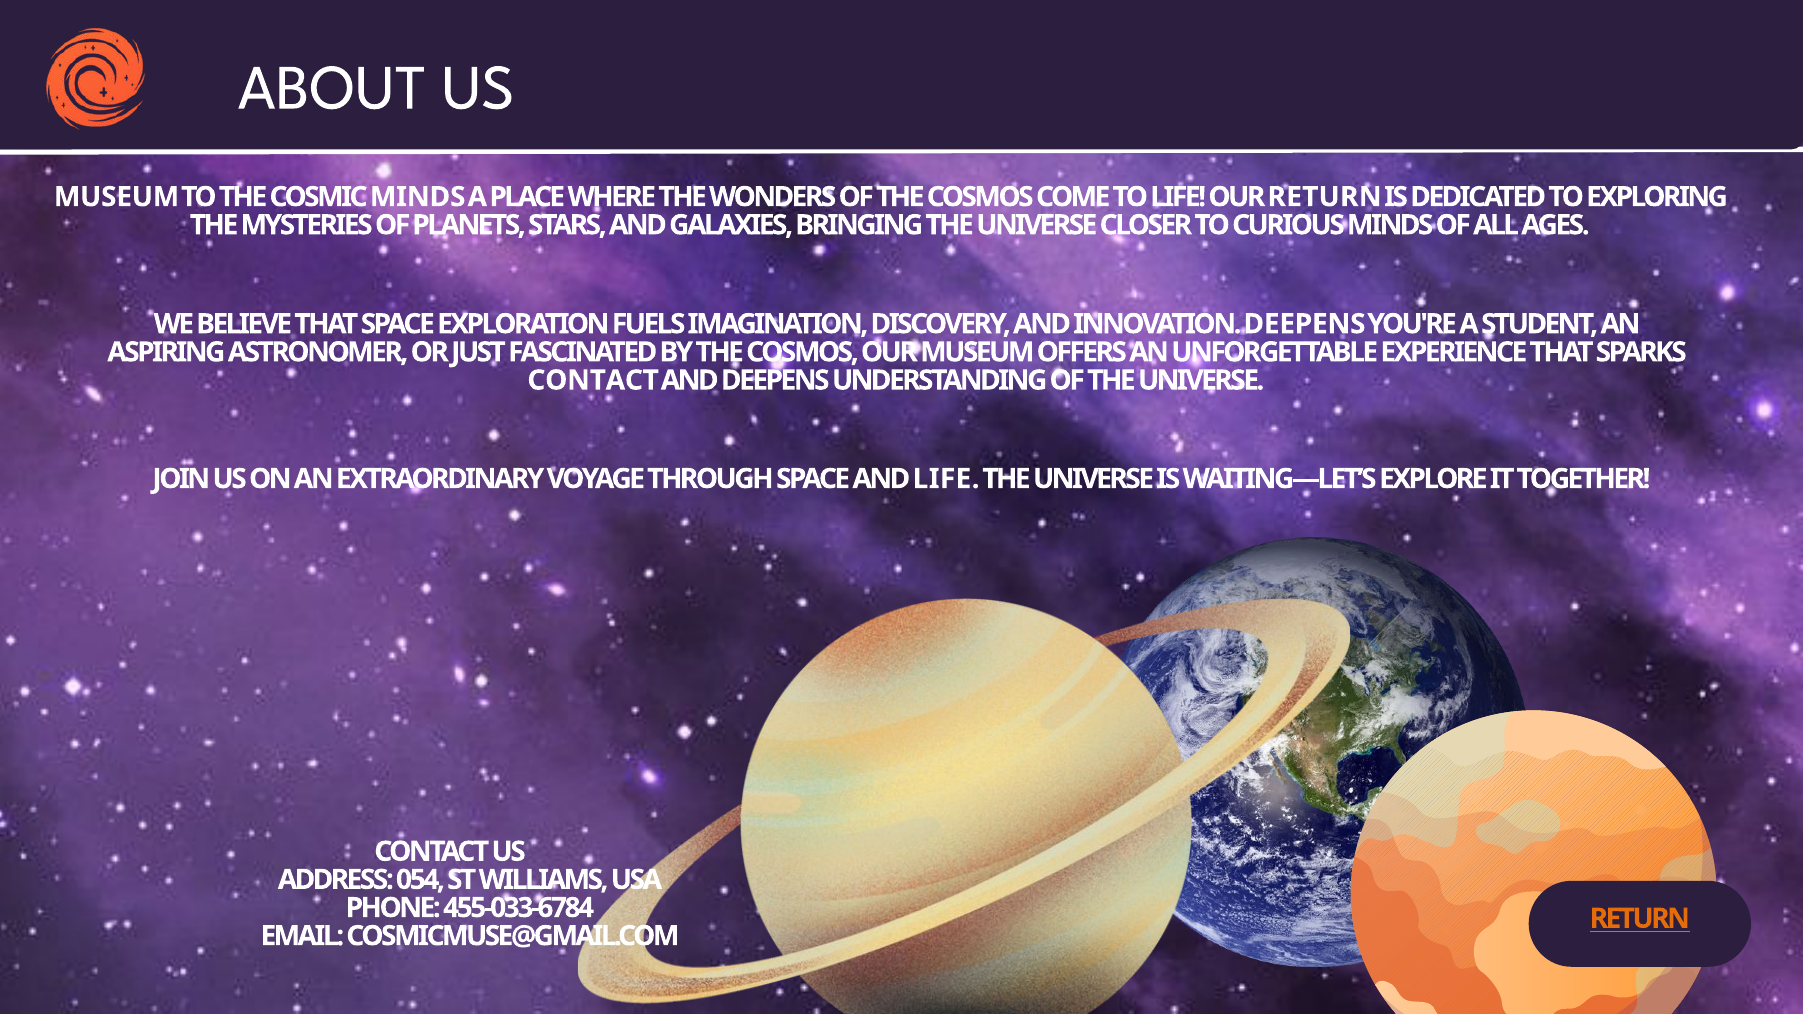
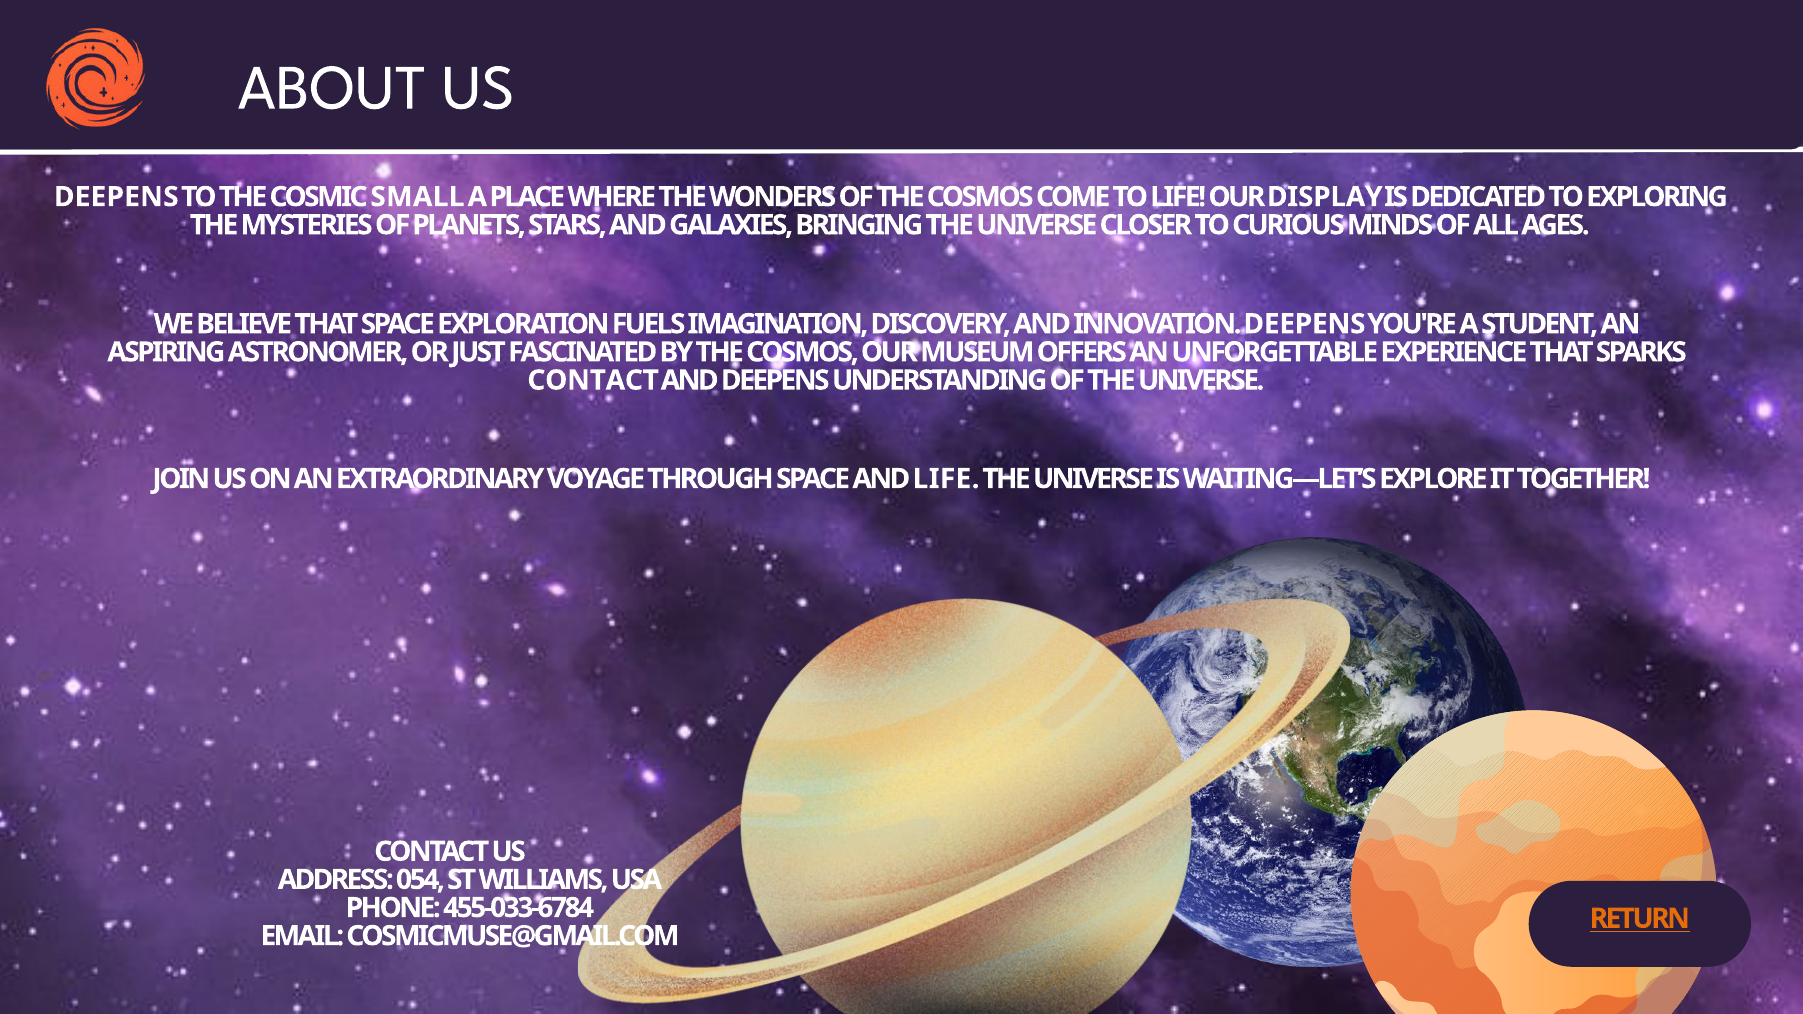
MUSEUM: MUSEUM -> DEEPENS (116, 197)
COSMIC MINDS: MINDS -> SMALL (417, 197)
OUR RETURN: RETURN -> DISPLAY (1325, 197)
